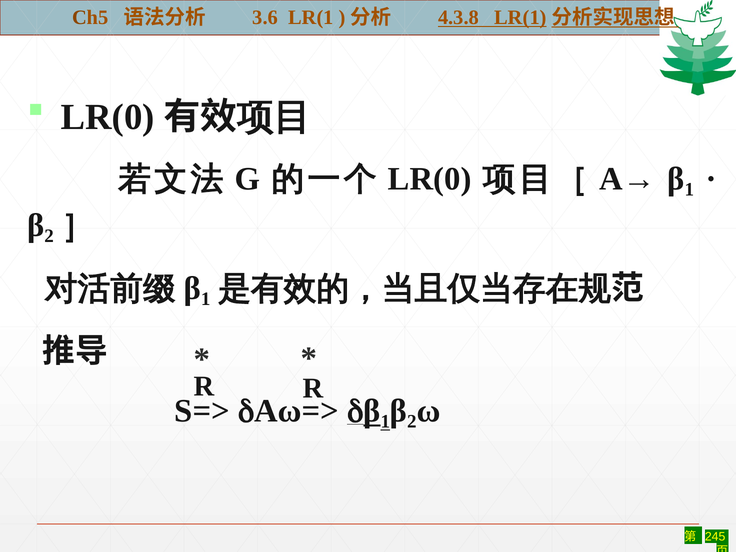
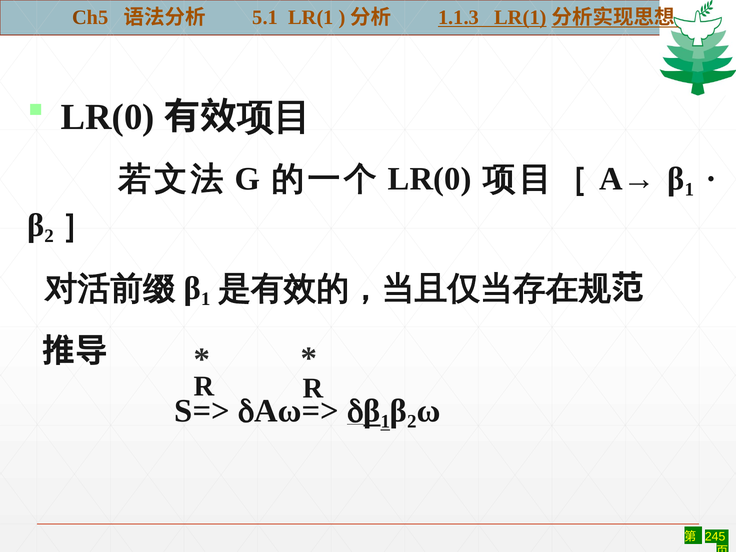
3.6: 3.6 -> 5.1 (265, 17)
4.3.8: 4.3.8 -> 1.1.3 (459, 17)
